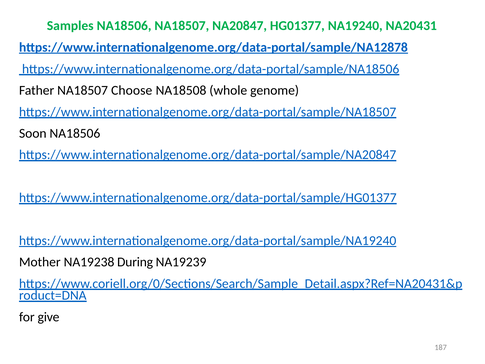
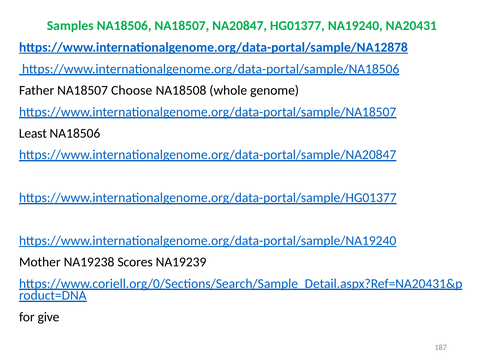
Soon: Soon -> Least (33, 133)
During: During -> Scores (135, 262)
